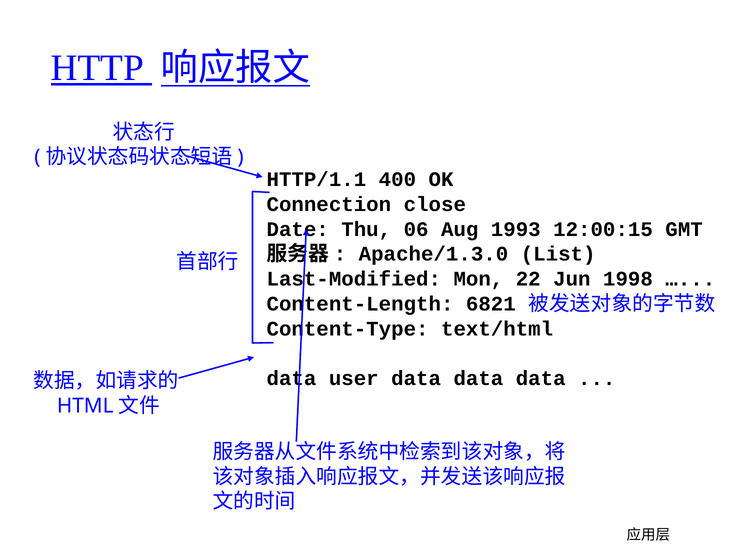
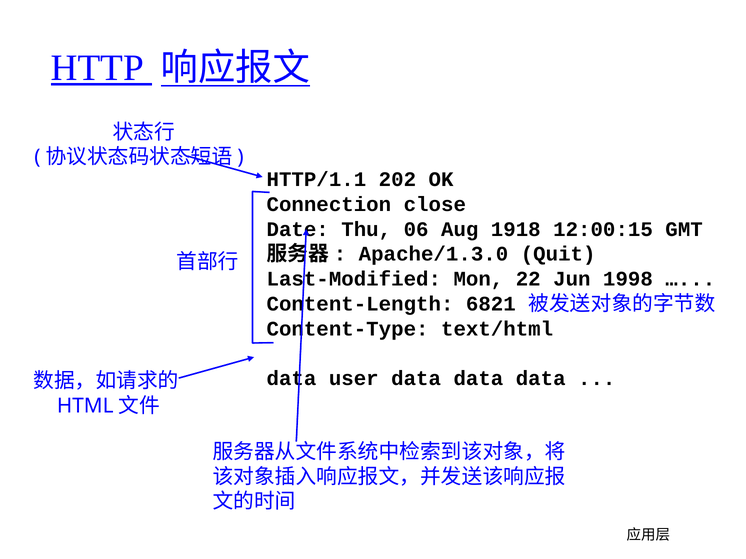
400: 400 -> 202 (397, 180)
1993: 1993 -> 1918 (516, 229)
List: List -> Quit (558, 254)
